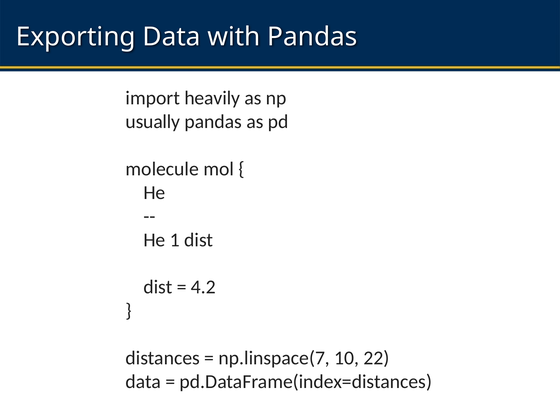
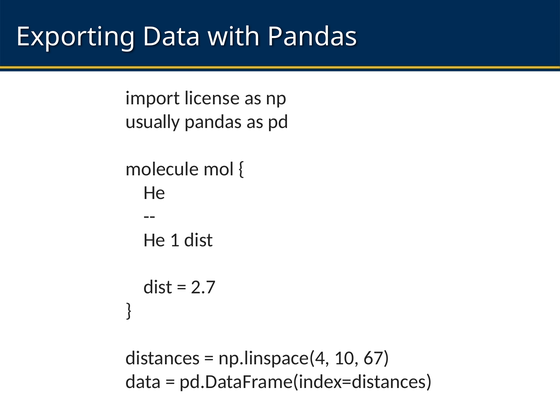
heavily: heavily -> license (212, 98)
4.2: 4.2 -> 2.7 (203, 287)
np.linspace(7: np.linspace(7 -> np.linspace(4 (274, 358)
22: 22 -> 67 (377, 358)
